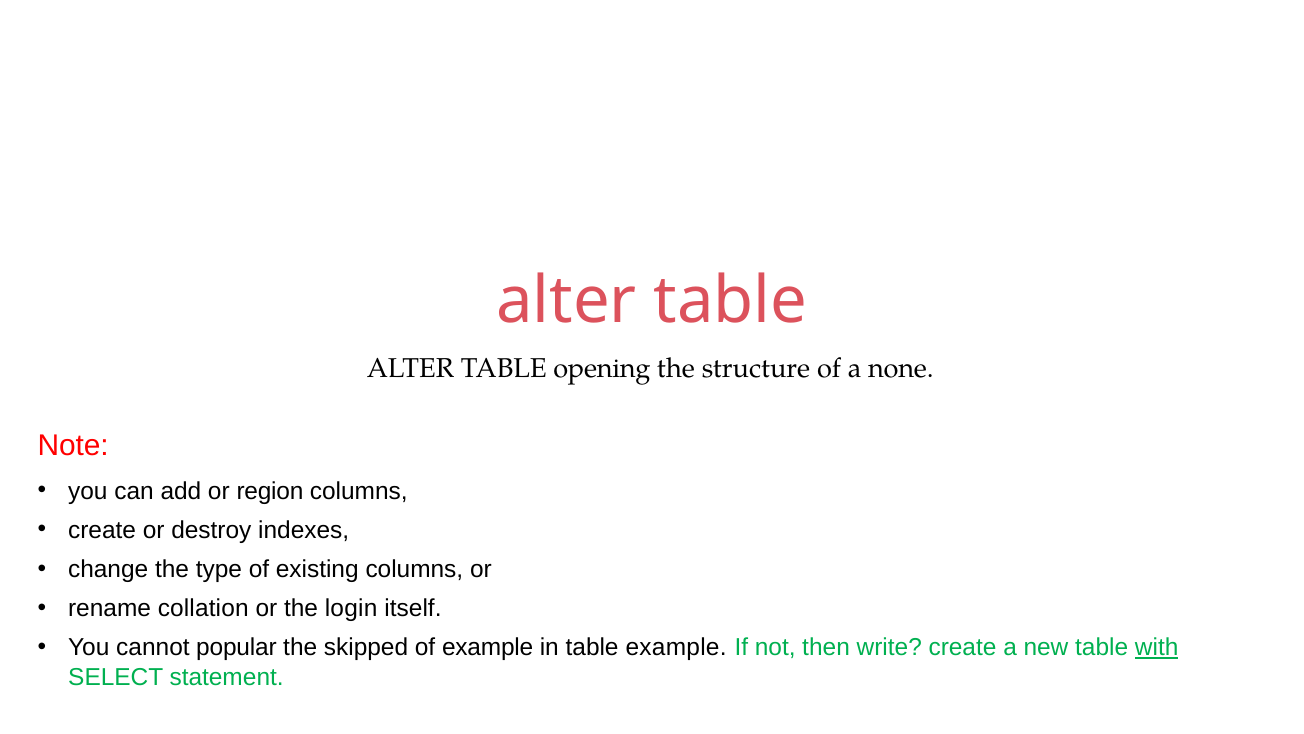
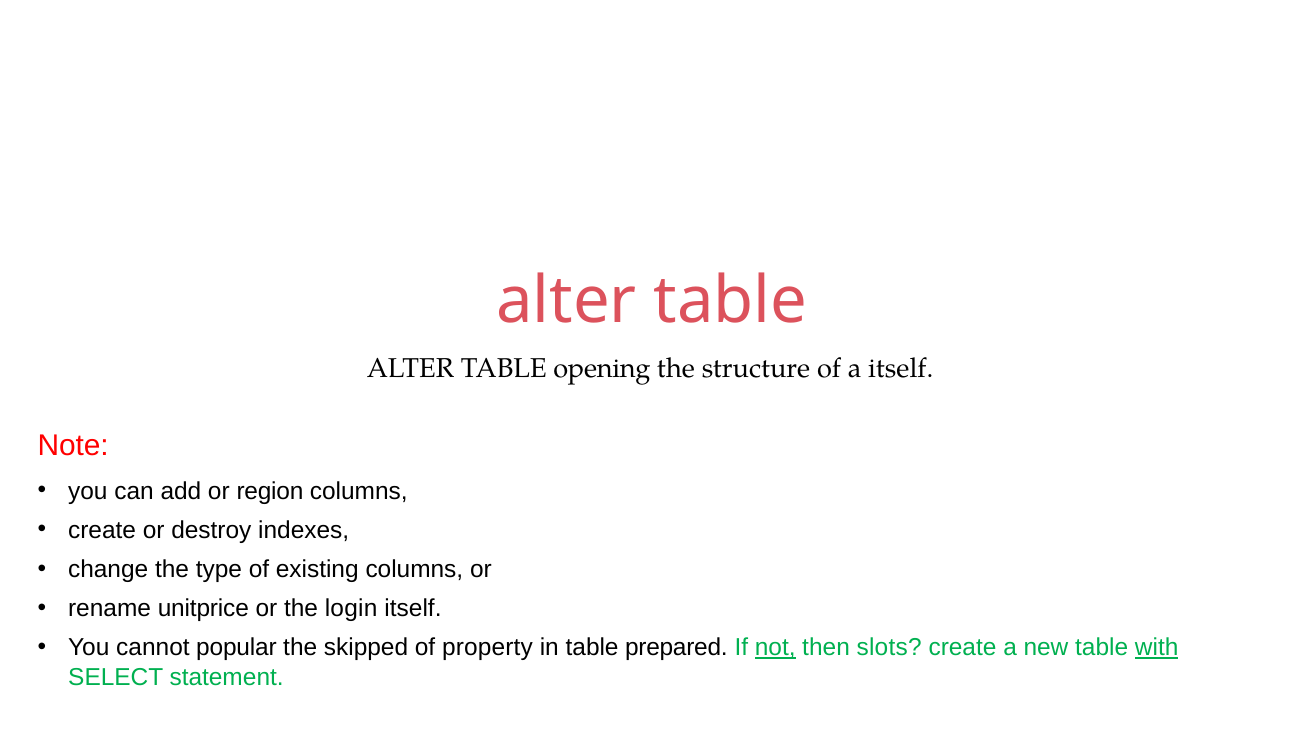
a none: none -> itself (901, 368)
collation: collation -> unitprice (203, 608)
of example: example -> property (487, 647)
table example: example -> prepared (676, 647)
not underline: none -> present (775, 647)
write: write -> slots (889, 647)
